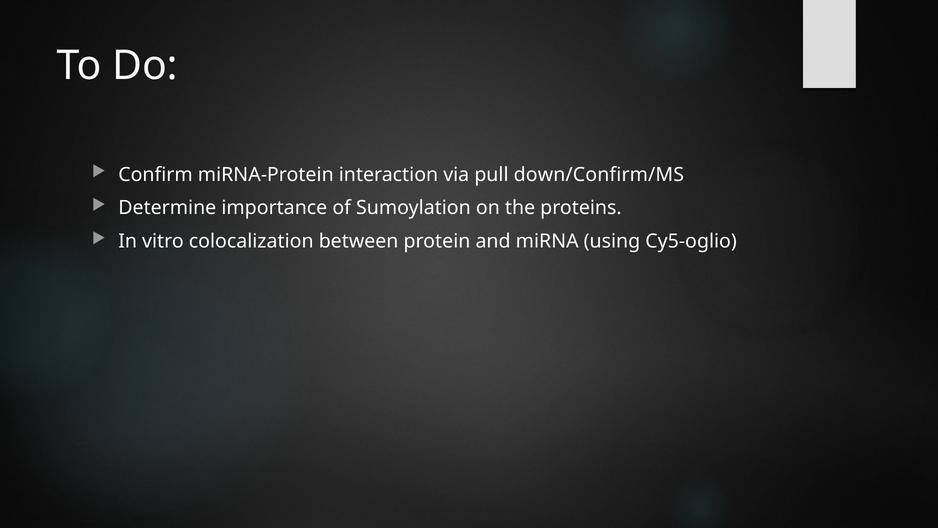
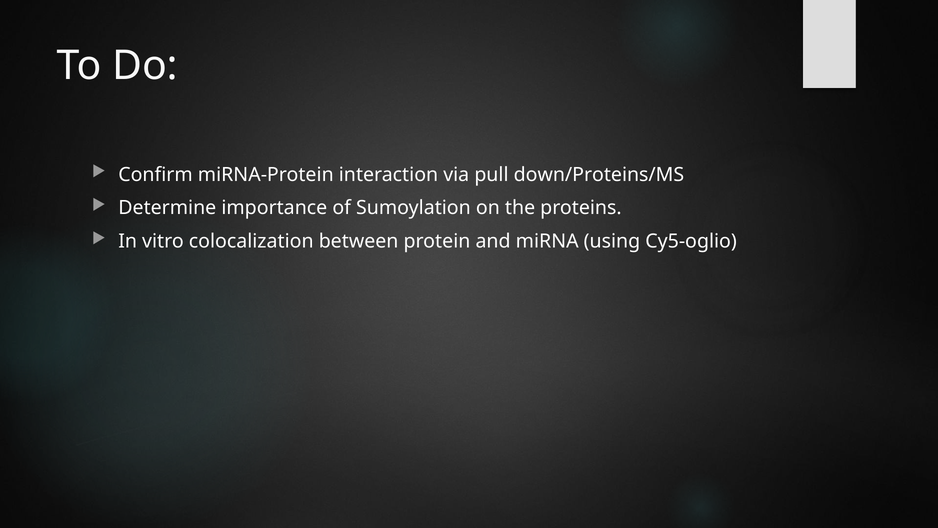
down/Confirm/MS: down/Confirm/MS -> down/Proteins/MS (599, 175)
